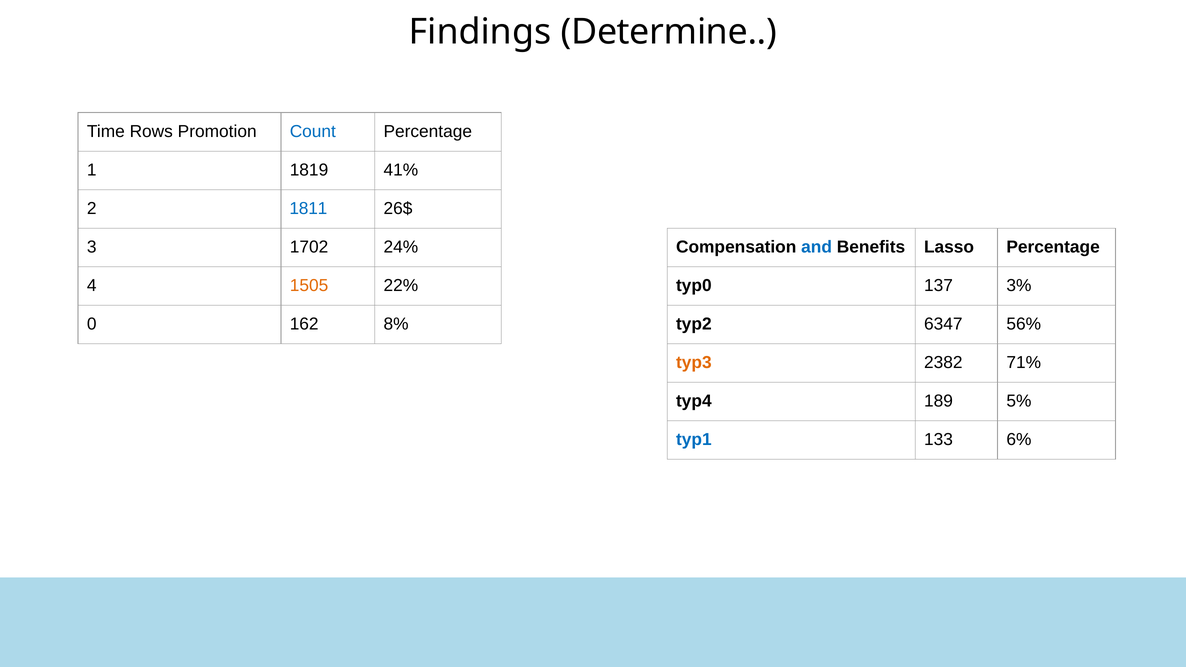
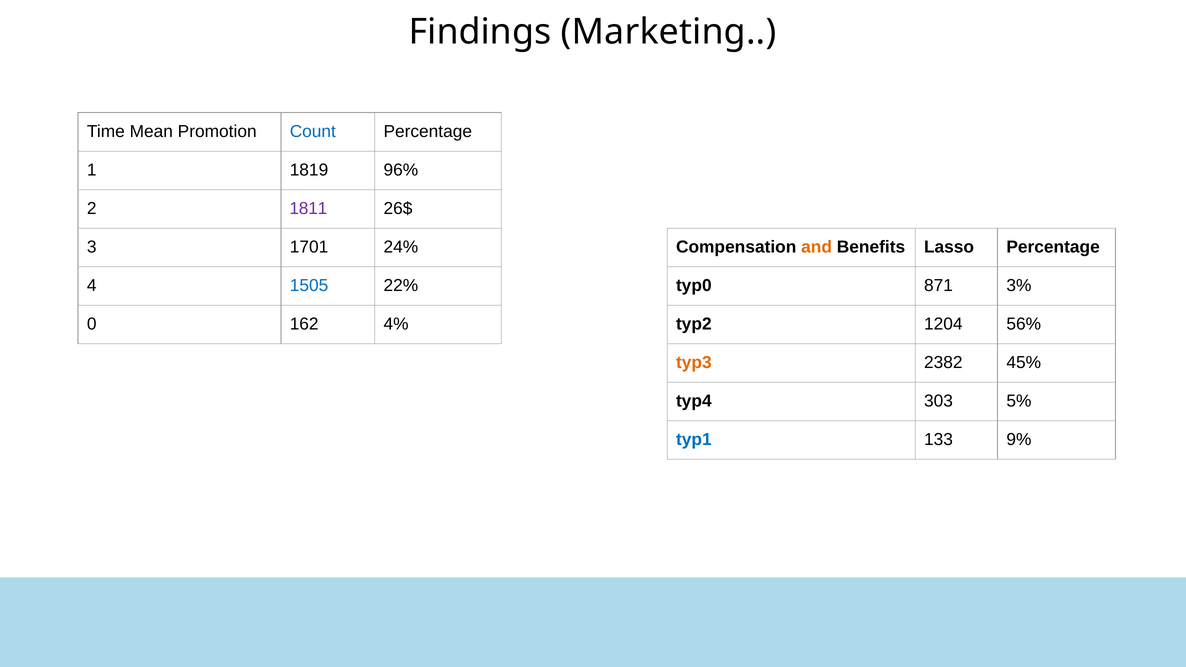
Determine: Determine -> Marketing (669, 32)
Rows: Rows -> Mean (151, 132)
41%: 41% -> 96% (401, 170)
1811 colour: blue -> purple (308, 209)
1702: 1702 -> 1701 (309, 247)
and colour: blue -> orange (817, 247)
1505 colour: orange -> blue (309, 286)
137: 137 -> 871 (938, 286)
8%: 8% -> 4% (396, 324)
6347: 6347 -> 1204 (943, 324)
71%: 71% -> 45% (1024, 363)
189: 189 -> 303 (938, 401)
6%: 6% -> 9% (1019, 440)
